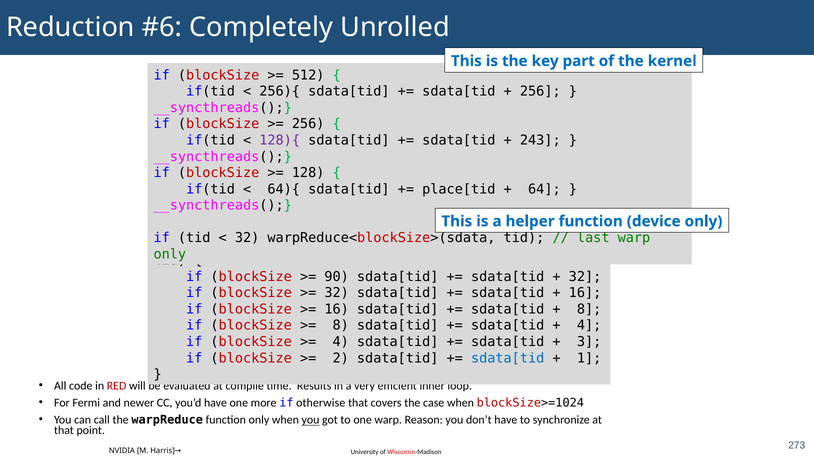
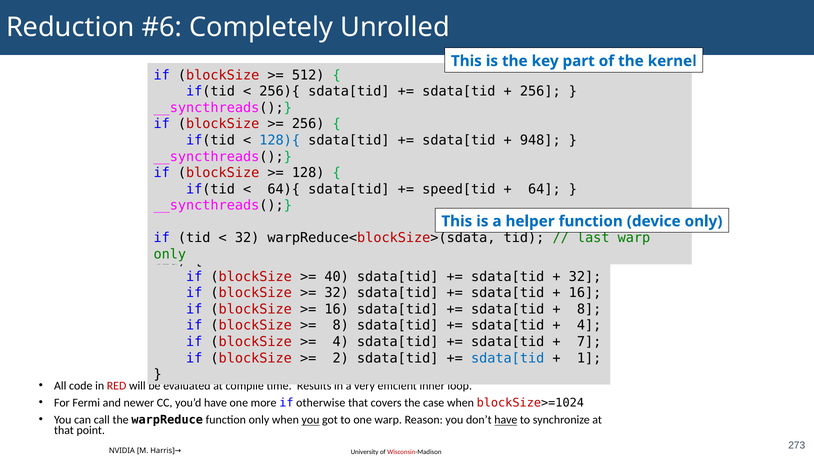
128){ colour: purple -> blue (280, 140)
243: 243 -> 948 (540, 140)
place[tid: place[tid -> speed[tid (459, 189)
90: 90 -> 40 (337, 277)
3: 3 -> 7 (589, 342)
have underline: none -> present (506, 420)
